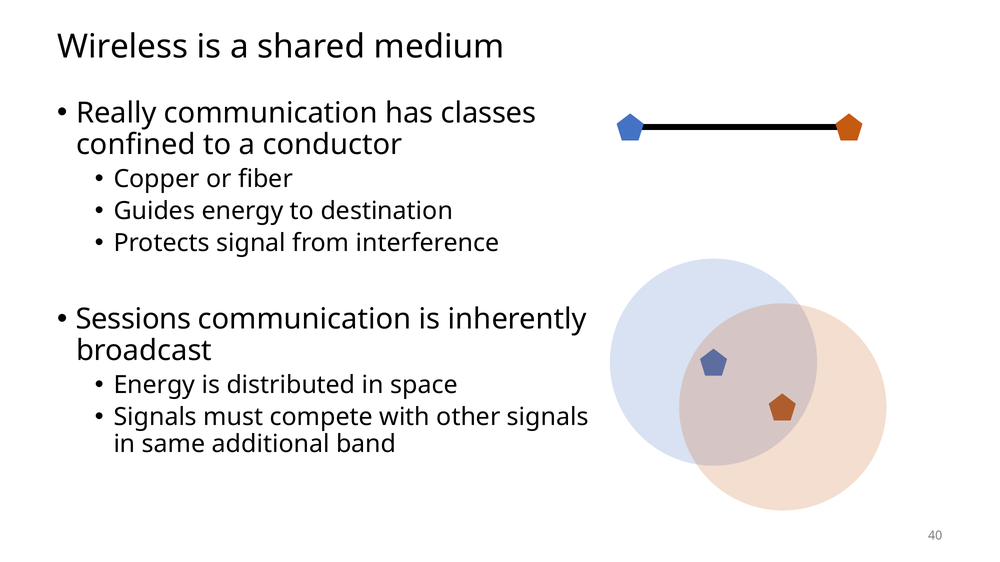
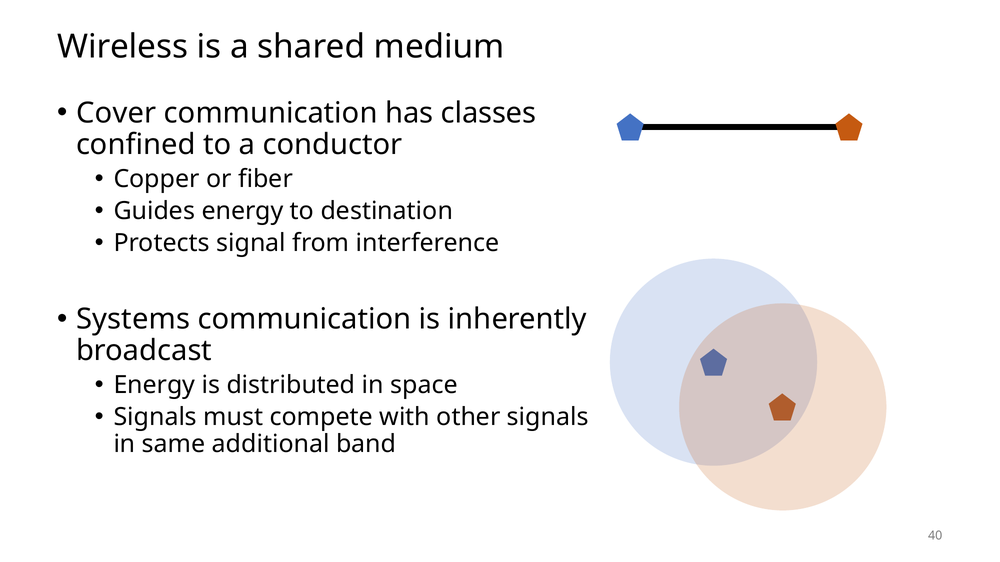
Really: Really -> Cover (116, 113)
Sessions: Sessions -> Systems (133, 319)
